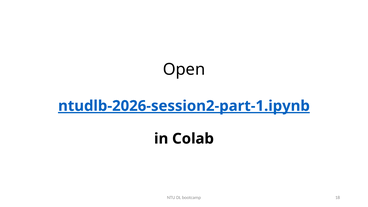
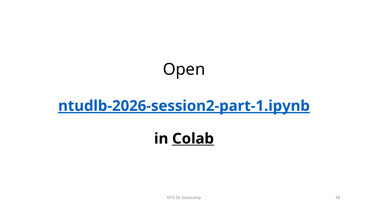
Colab underline: none -> present (193, 139)
